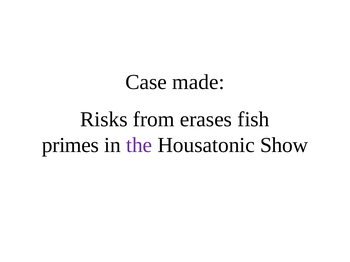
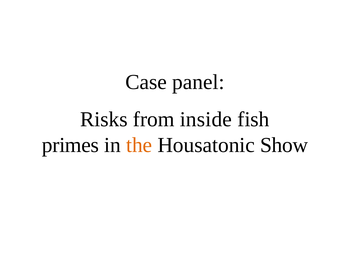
made: made -> panel (198, 82)
erases: erases -> inside (206, 120)
the colour: purple -> orange (139, 145)
